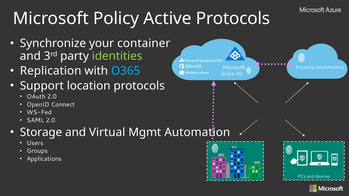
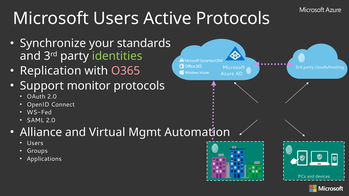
Microsoft Policy: Policy -> Users (116, 19)
container: container -> standards (144, 43)
O365 colour: light blue -> pink (126, 71)
location: location -> monitor (89, 86)
Storage: Storage -> Alliance (41, 132)
